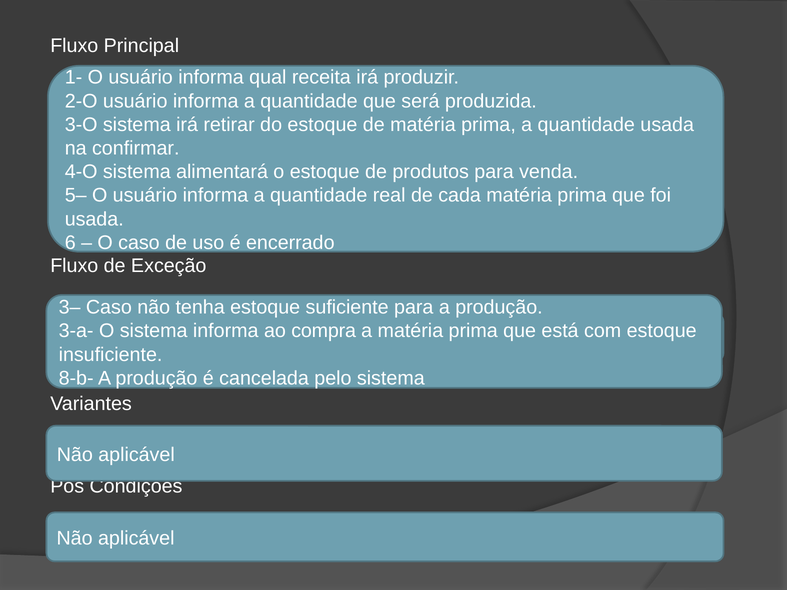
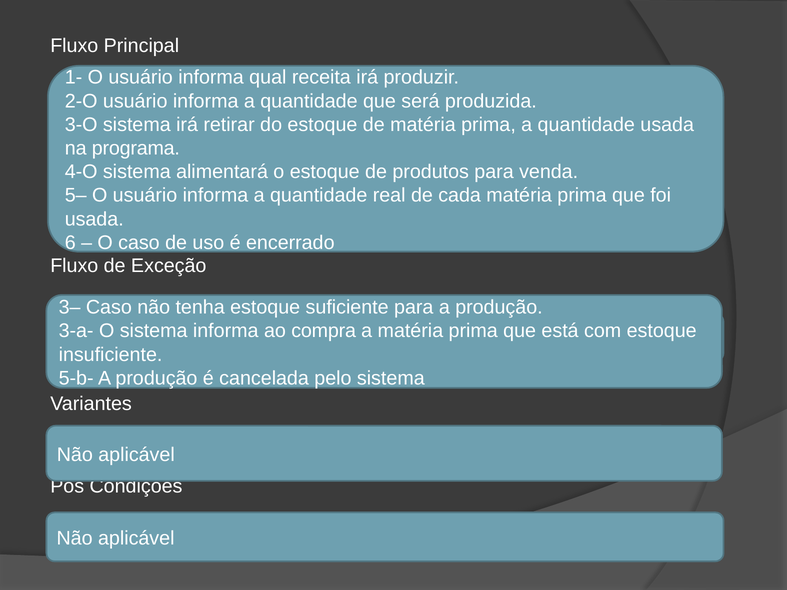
confirmar: confirmar -> programa (136, 148)
8-b-: 8-b- -> 5-b- (76, 378)
